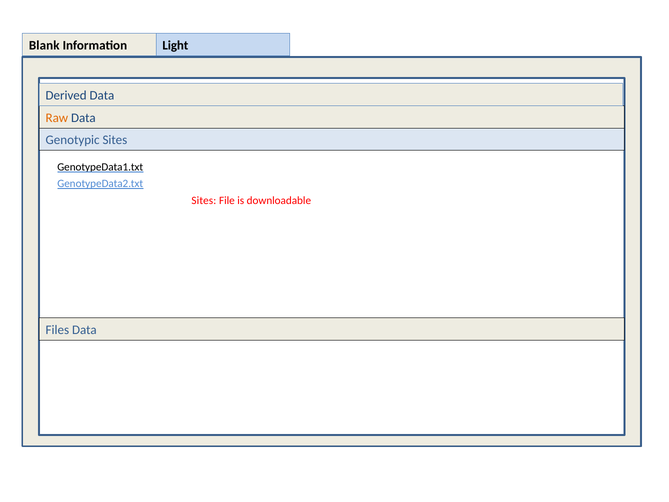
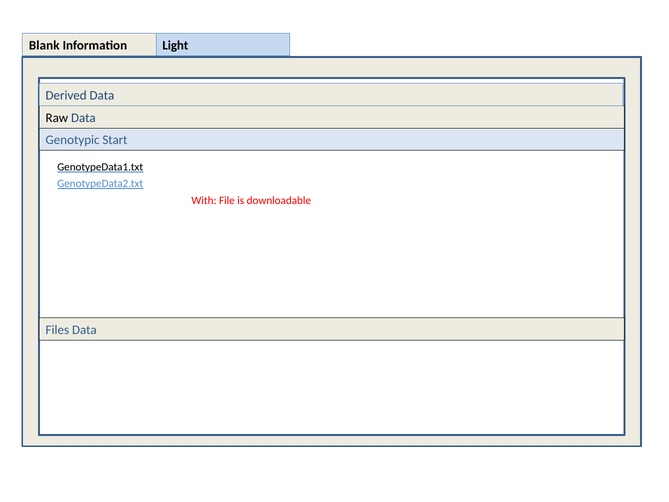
Raw colour: orange -> black (57, 118)
Genotypic Sites: Sites -> Start (115, 140)
Sites: Sites -> With (204, 200)
